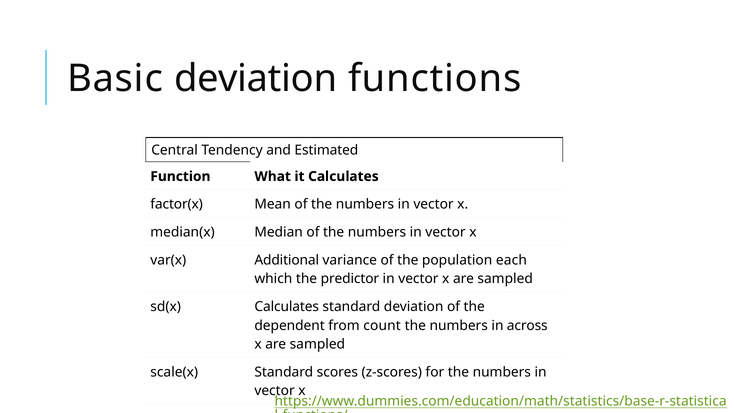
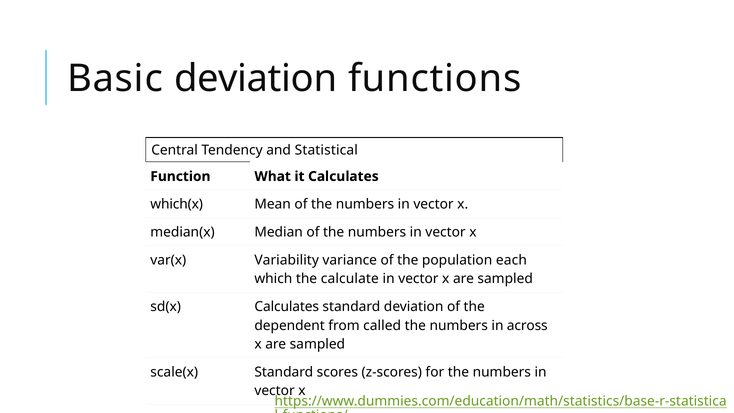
Estimated: Estimated -> Statistical (326, 150)
factor(x: factor(x -> which(x (177, 204)
Additional: Additional -> Variability (287, 260)
predictor: predictor -> calculate (350, 279)
count: count -> called (382, 325)
